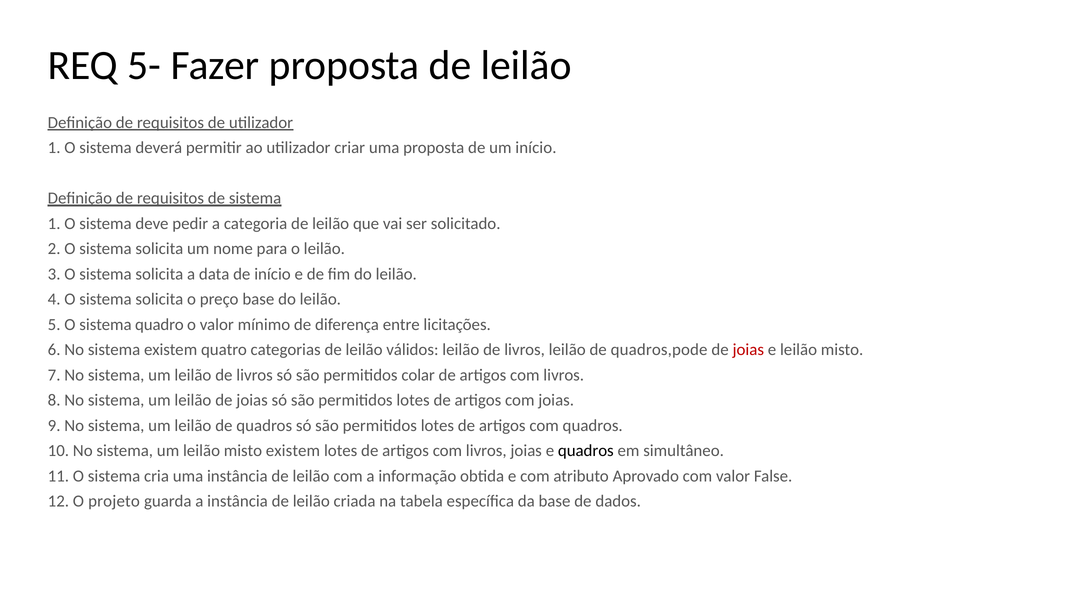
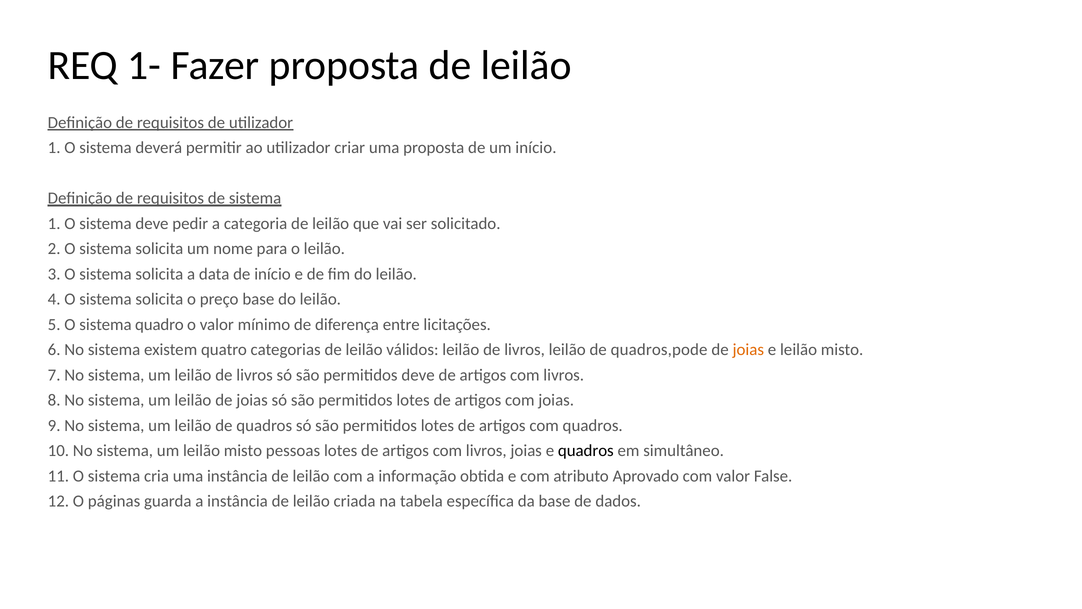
5-: 5- -> 1- (144, 66)
joias colour: red -> orange (748, 350)
permitidos colar: colar -> deve (418, 375)
misto existem: existem -> pessoas (293, 450)
projeto: projeto -> páginas (114, 501)
